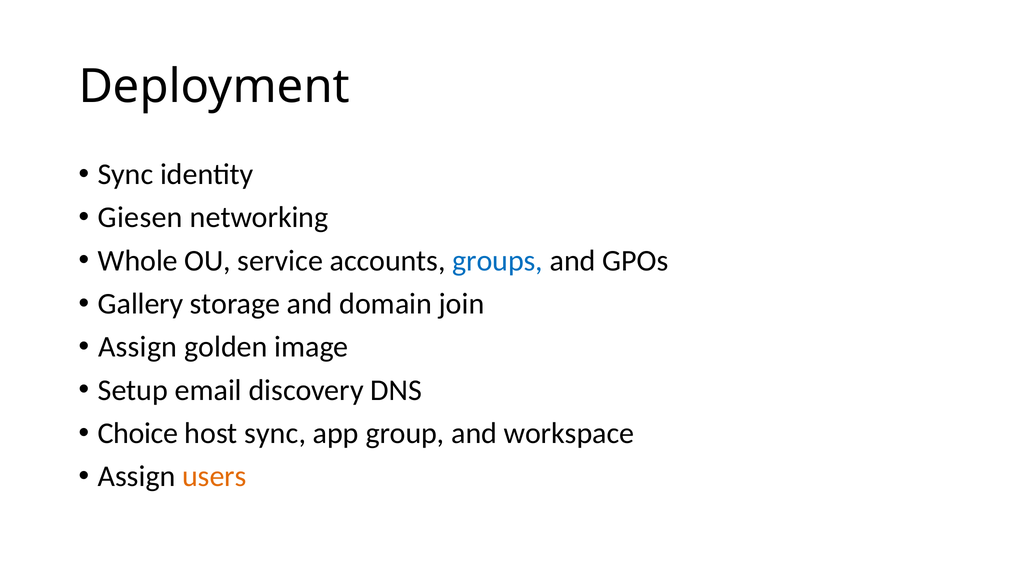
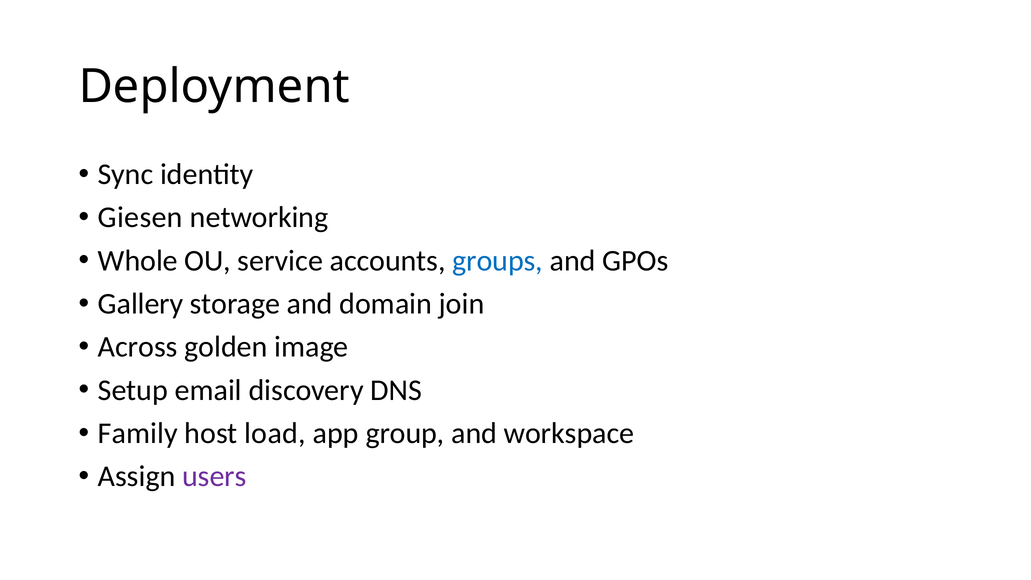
Assign: Assign -> Across (138, 347)
Choice: Choice -> Family (138, 433)
host sync: sync -> load (275, 433)
users colour: orange -> purple (214, 476)
